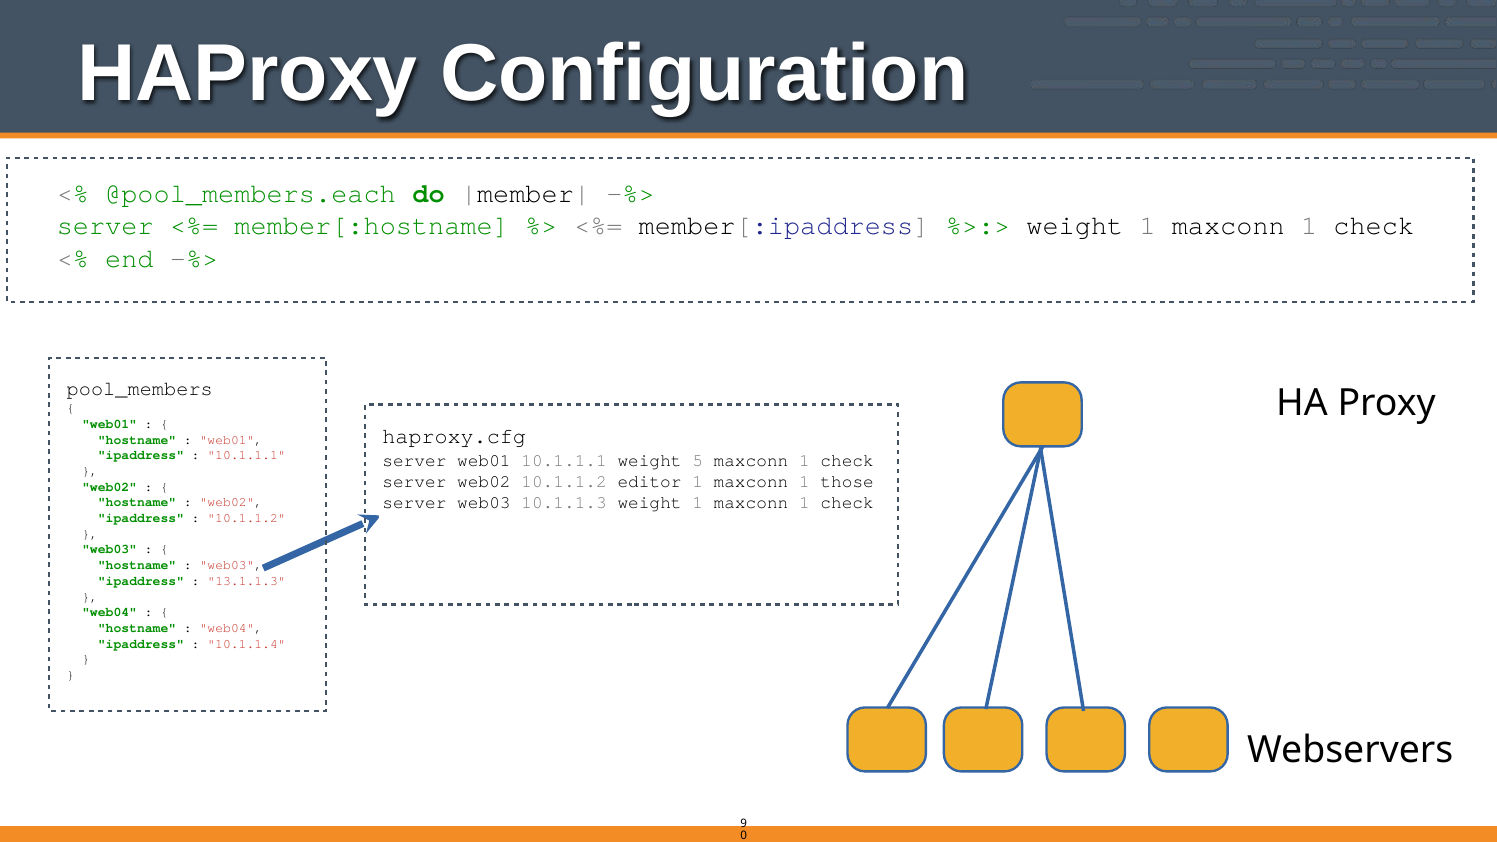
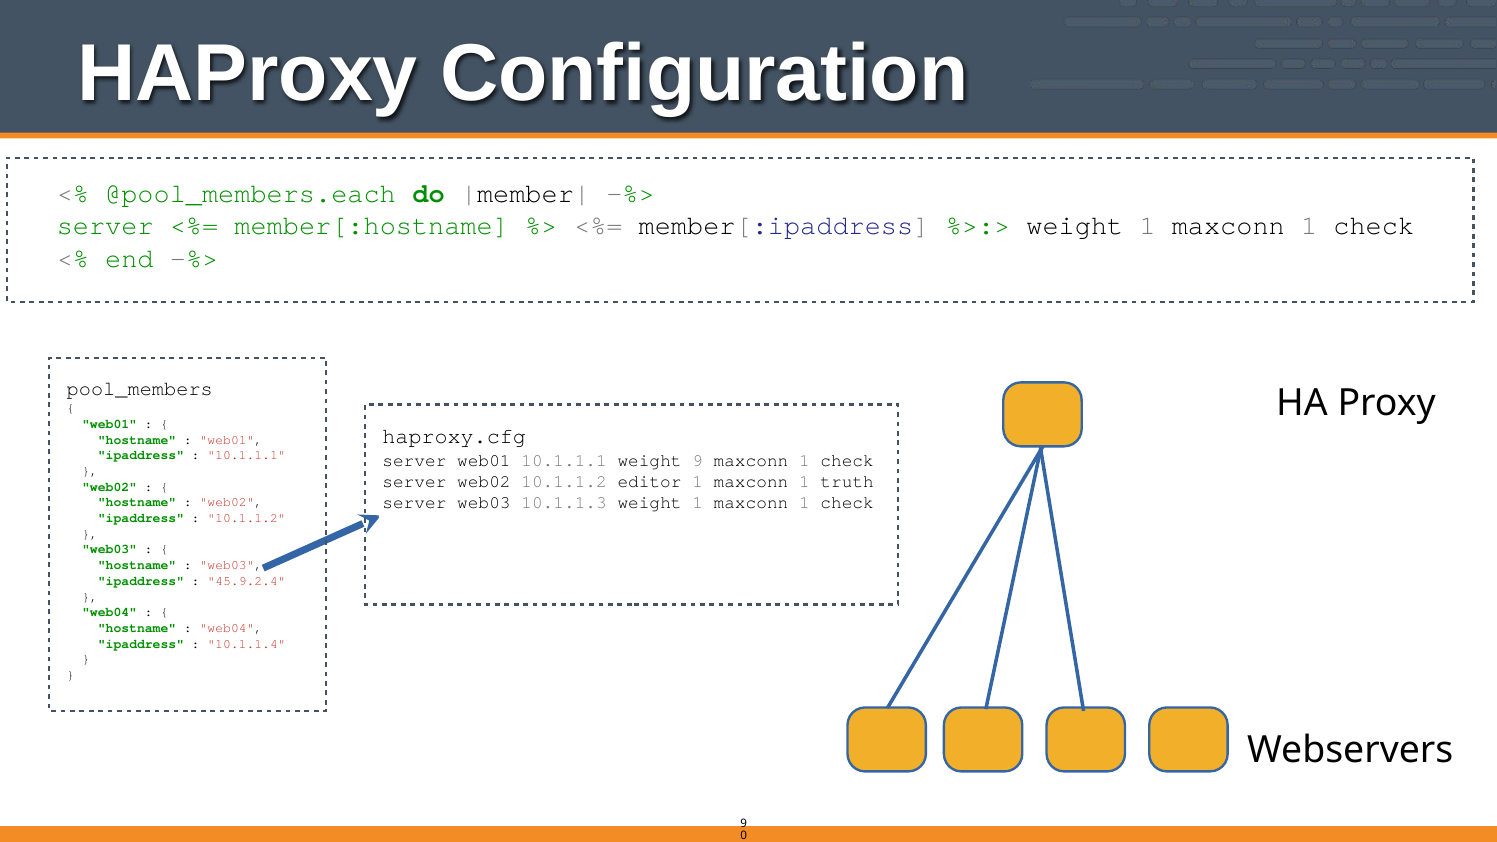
weight 5: 5 -> 9 (698, 460)
those: those -> truth (847, 482)
13.1.1.3: 13.1.1.3 -> 45.9.2.4 (247, 581)
